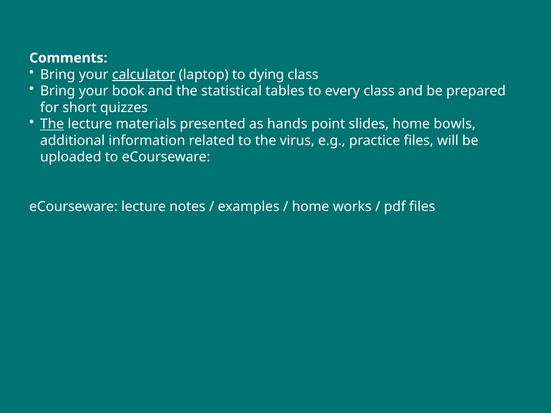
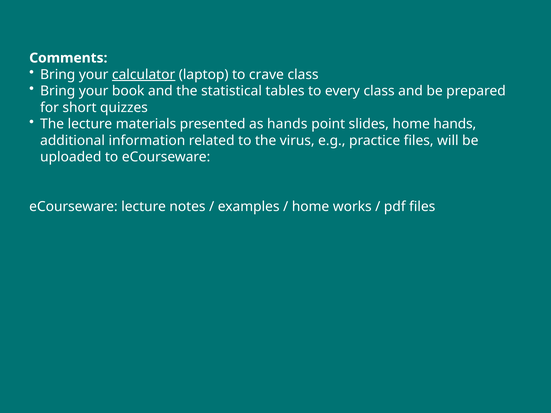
dying: dying -> crave (266, 75)
The underline: present -> none (52, 124)
home bowls: bowls -> hands (455, 124)
